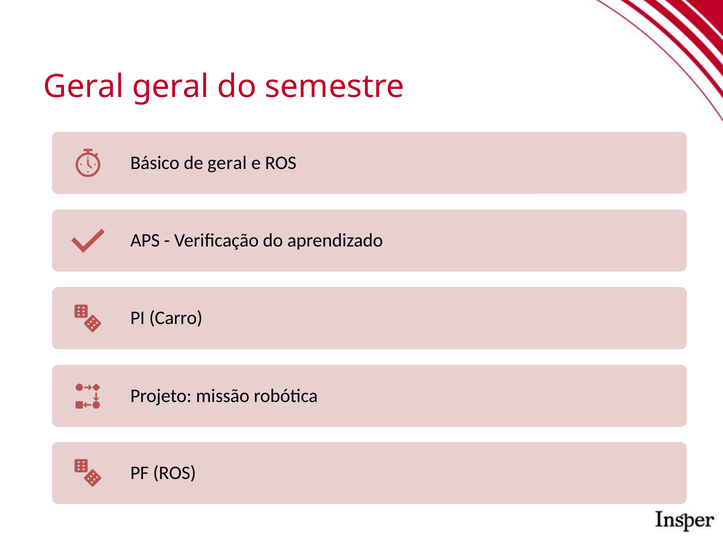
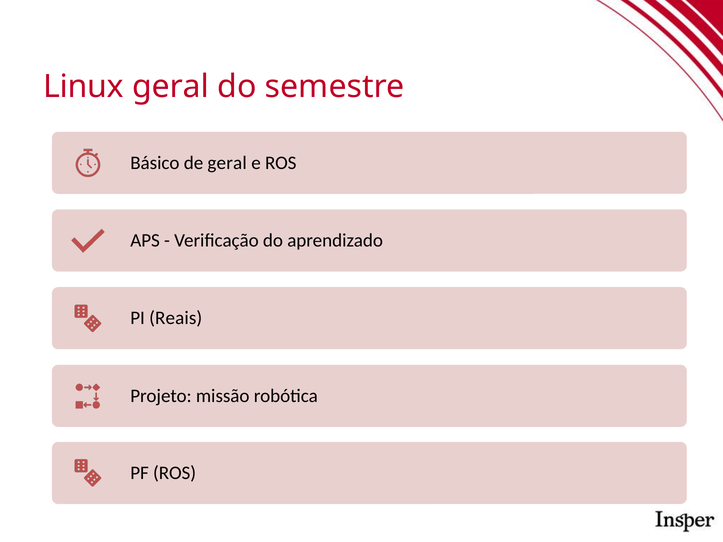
Geral: Geral -> Linux (84, 87)
Carro: Carro -> Reais (176, 318)
